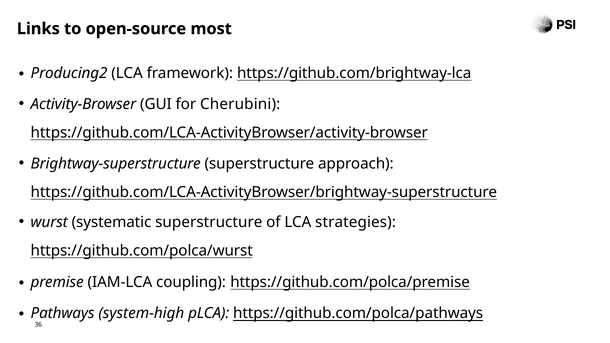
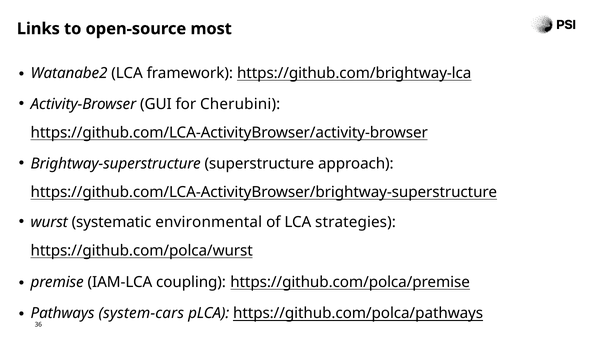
Producing2: Producing2 -> Watanabe2 (69, 73)
systematic superstructure: superstructure -> environmental (209, 222)
system-high: system-high -> system-cars (141, 314)
